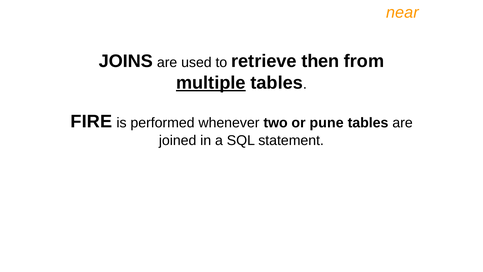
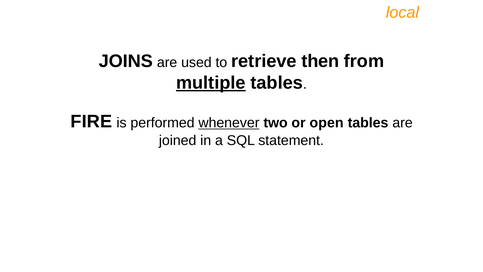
near: near -> local (402, 13)
whenever underline: none -> present (229, 123)
pune: pune -> open (327, 123)
